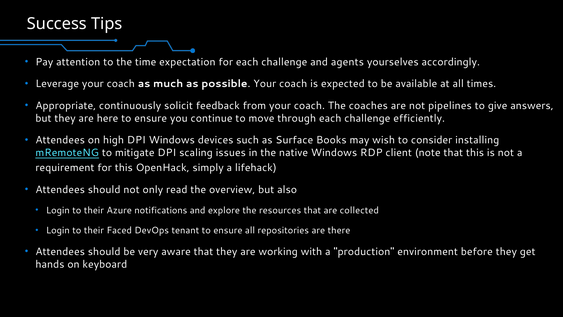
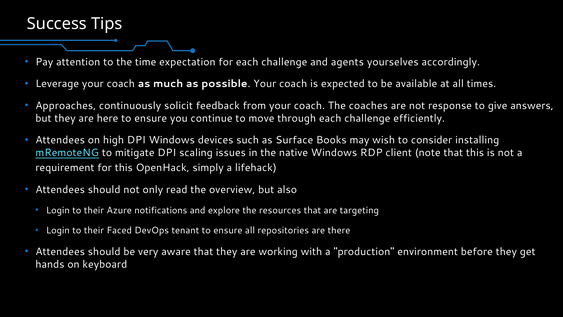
Appropriate: Appropriate -> Approaches (66, 106)
pipelines: pipelines -> response (450, 106)
collected: collected -> targeting (359, 210)
